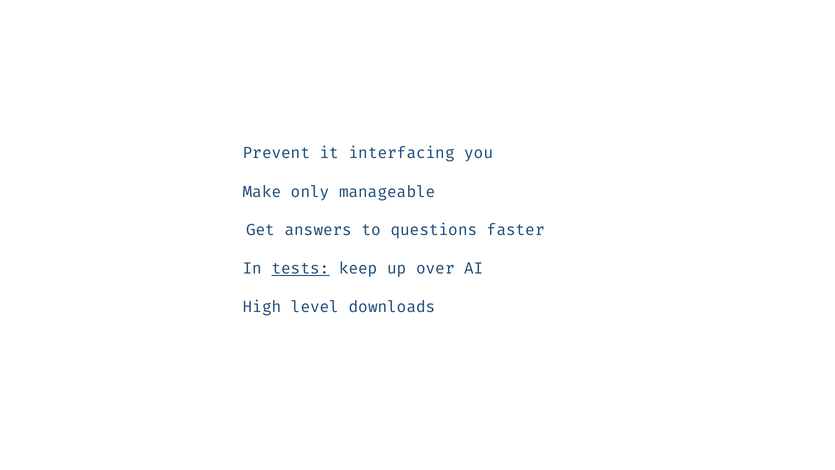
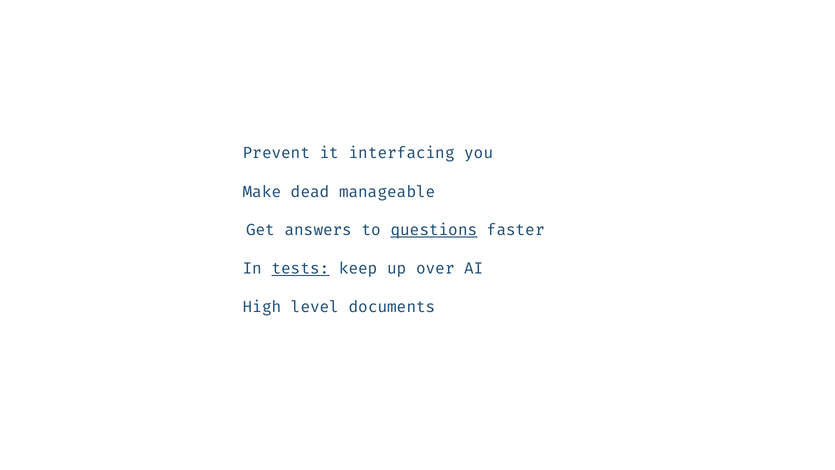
only: only -> dead (310, 192)
questions underline: none -> present (434, 230)
downloads: downloads -> documents (392, 307)
